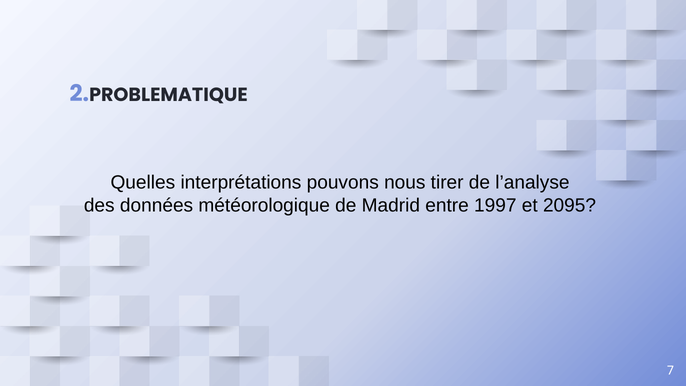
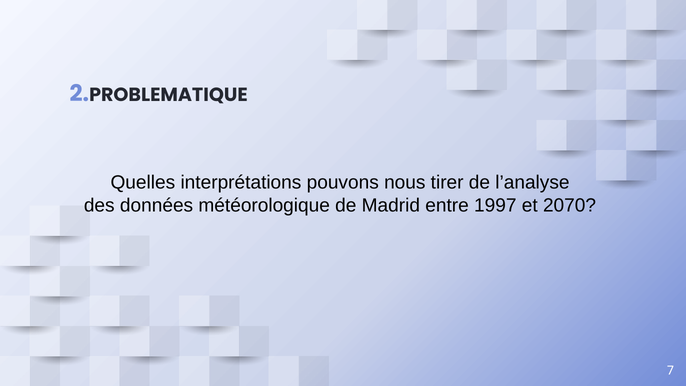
2095: 2095 -> 2070 (569, 205)
